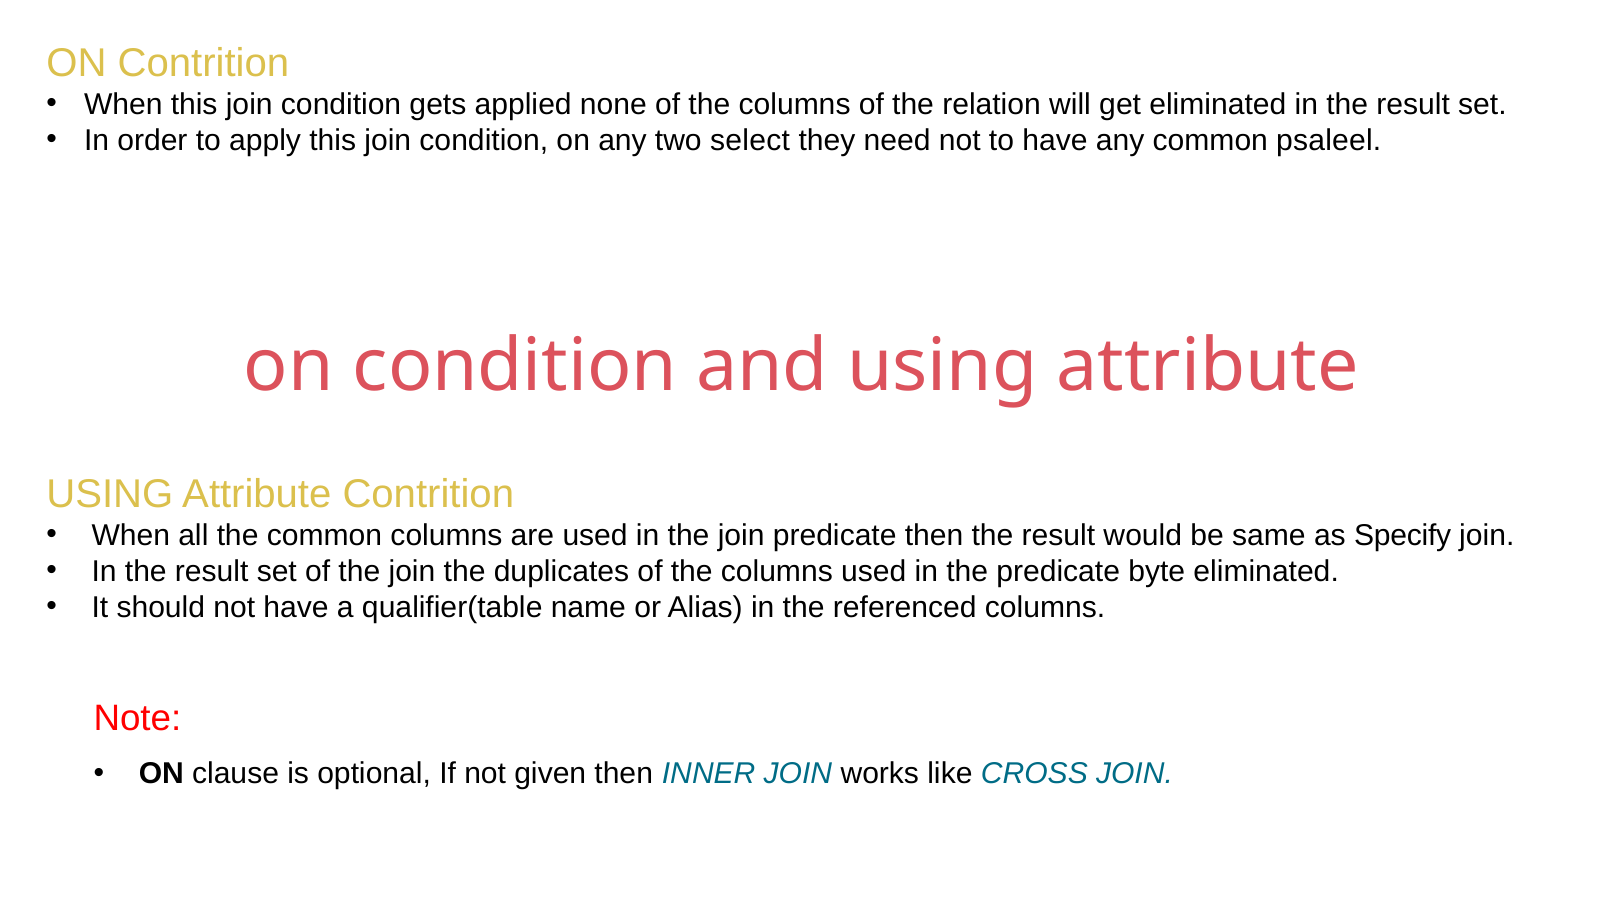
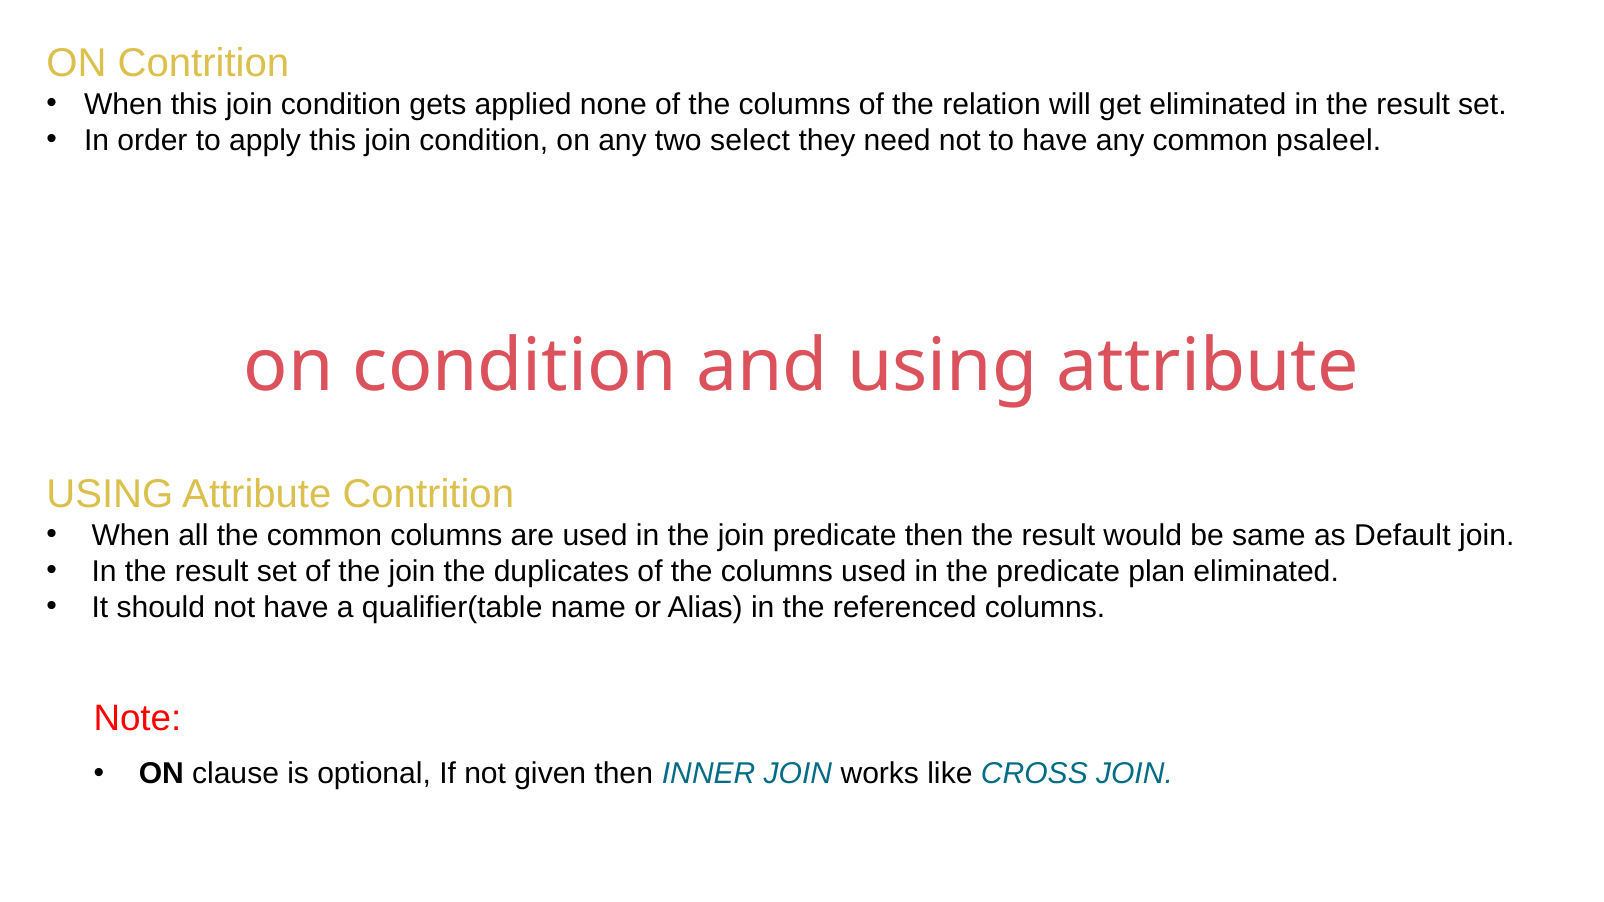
Specify: Specify -> Default (1402, 535)
byte: byte -> plan (1157, 571)
